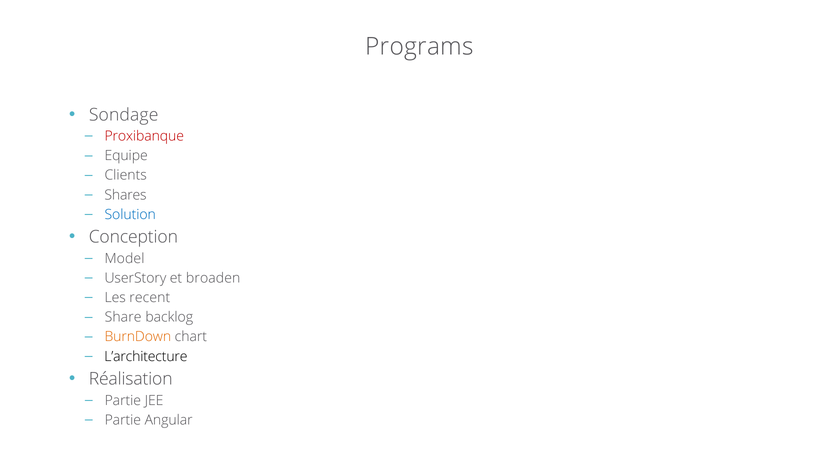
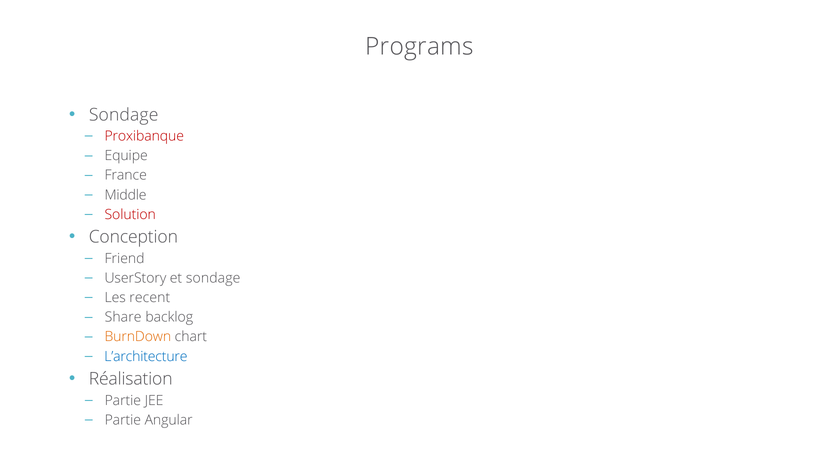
Clients: Clients -> France (126, 175)
Shares: Shares -> Middle (126, 195)
Solution colour: blue -> red (130, 214)
Model: Model -> Friend (125, 259)
et broaden: broaden -> sondage (213, 278)
L’architecture colour: black -> blue (146, 356)
